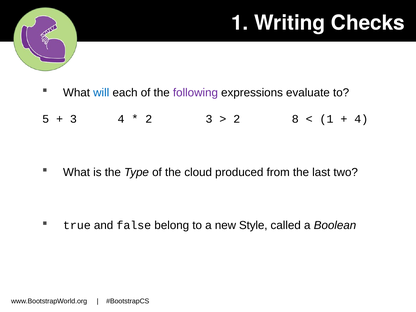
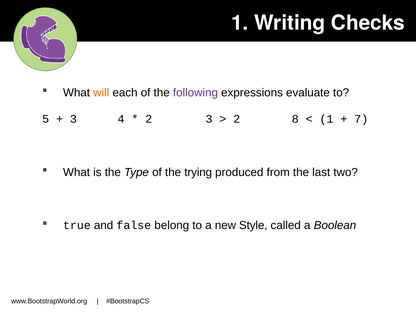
will colour: blue -> orange (101, 93)
4: 4 -> 7 (361, 119)
cloud: cloud -> trying (198, 172)
